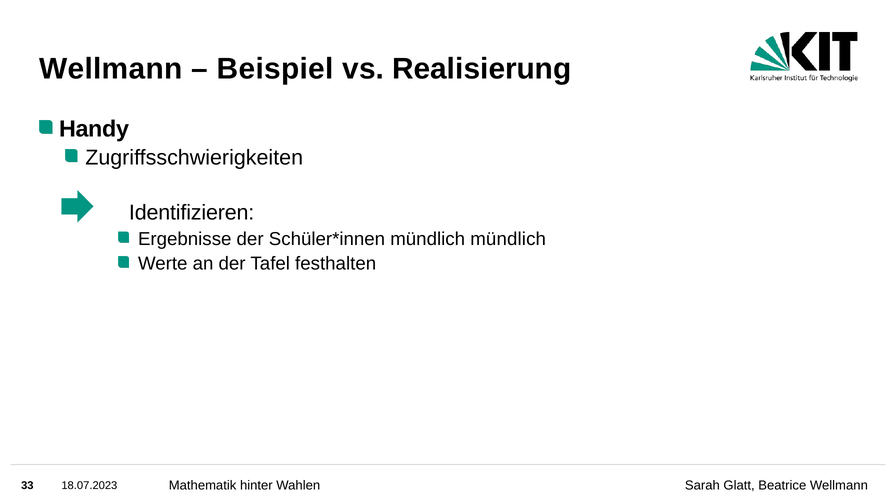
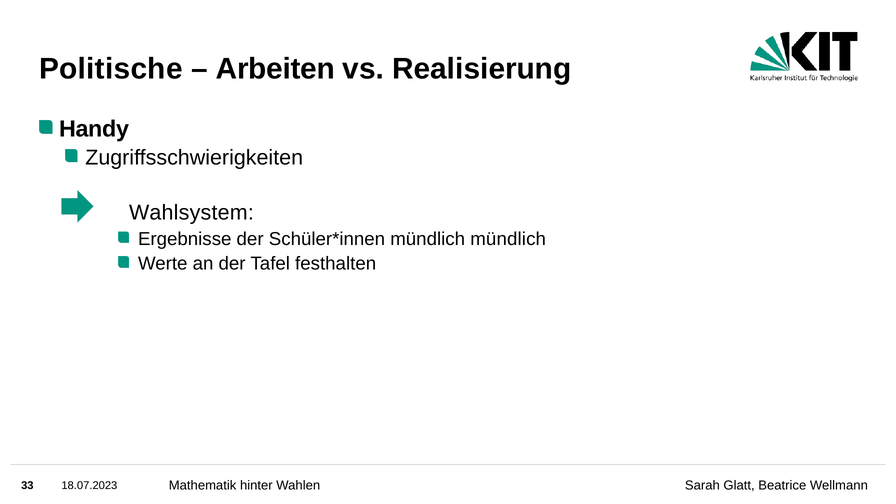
Wellmann: Wellmann -> Politische (111, 69)
Beispiel: Beispiel -> Arbeiten (275, 69)
Identifizieren: Identifizieren -> Wahlsystem (191, 213)
